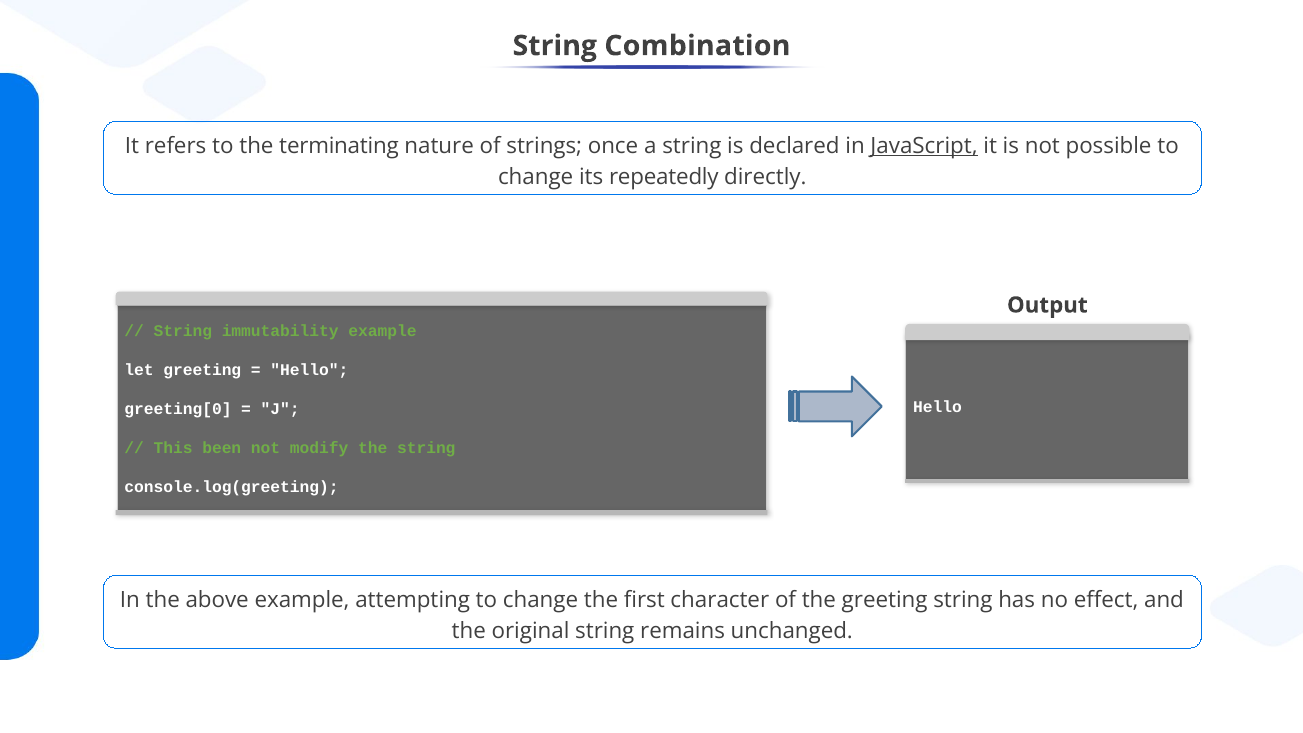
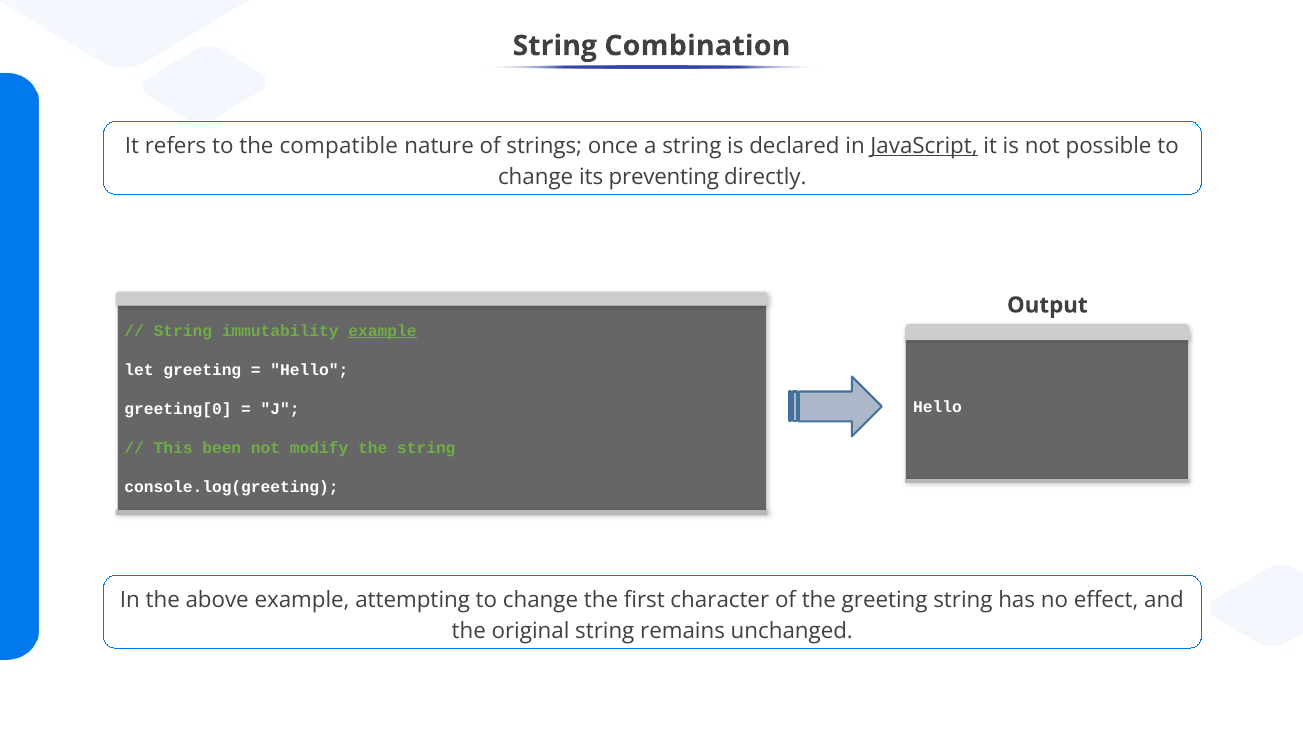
terminating: terminating -> compatible (339, 146)
repeatedly: repeatedly -> preventing (664, 177)
example underline: none -> present (382, 331)
